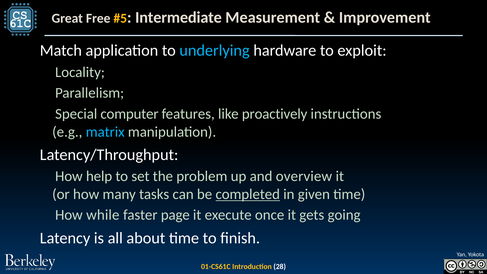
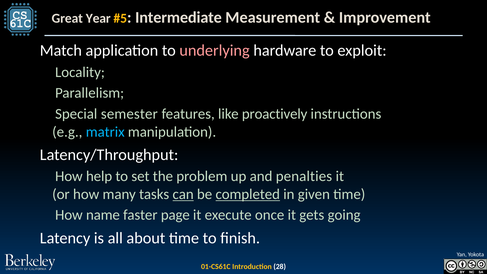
Free: Free -> Year (98, 18)
underlying colour: light blue -> pink (215, 51)
computer: computer -> semester (129, 114)
overview: overview -> penalties (304, 176)
can underline: none -> present (183, 194)
while: while -> name (103, 215)
